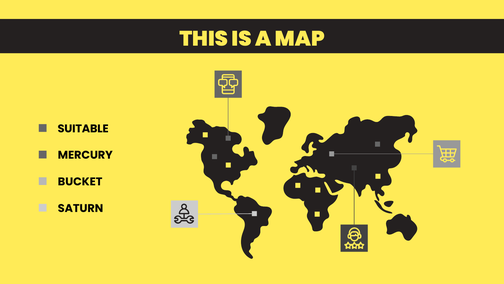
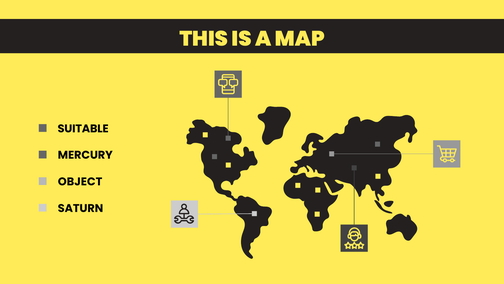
BUCKET: BUCKET -> OBJECT (80, 181)
